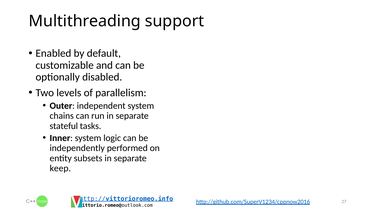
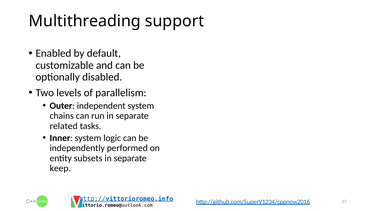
stateful: stateful -> related (64, 126)
